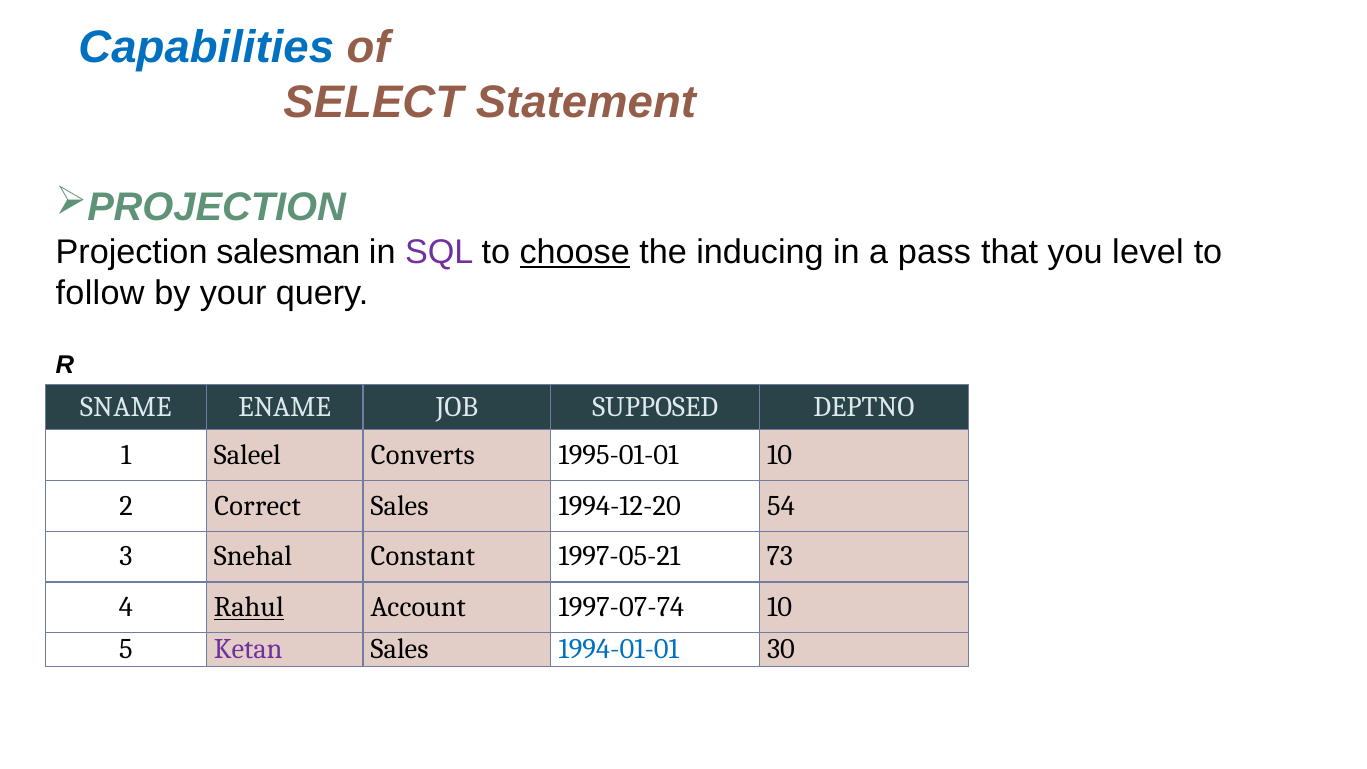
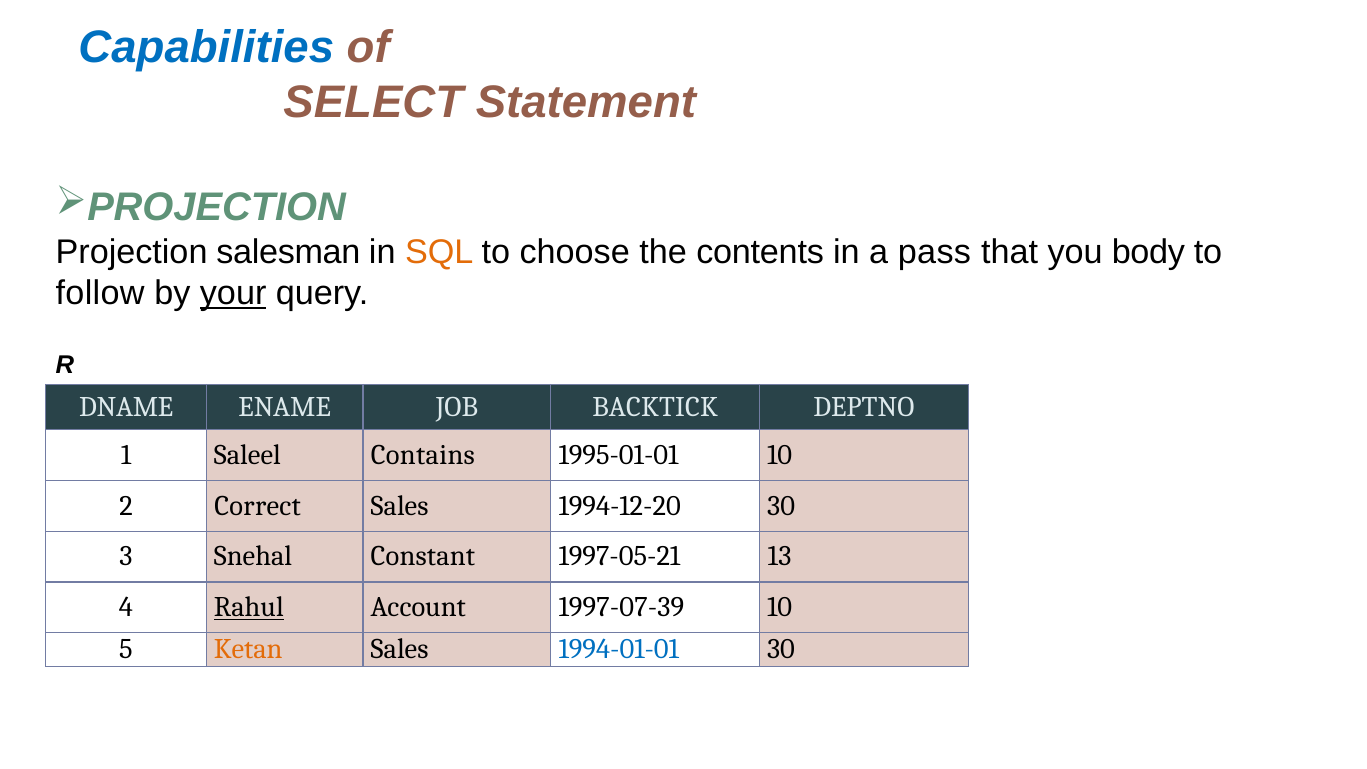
SQL colour: purple -> orange (439, 252)
choose underline: present -> none (575, 252)
inducing: inducing -> contents (760, 252)
level: level -> body (1148, 252)
your underline: none -> present (233, 293)
SNAME: SNAME -> DNAME (126, 407)
SUPPOSED: SUPPOSED -> BACKTICK (655, 407)
Converts: Converts -> Contains (423, 455)
1994-12-20 54: 54 -> 30 (781, 506)
73: 73 -> 13 (780, 556)
1997-07-74: 1997-07-74 -> 1997-07-39 (621, 607)
Ketan colour: purple -> orange (248, 649)
